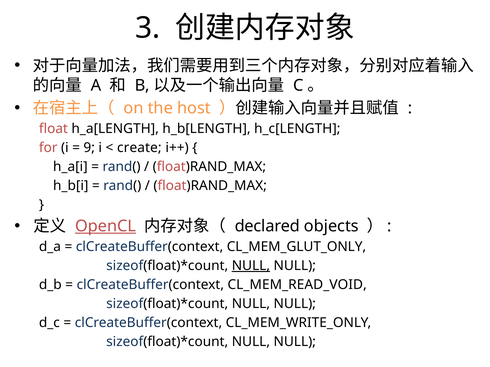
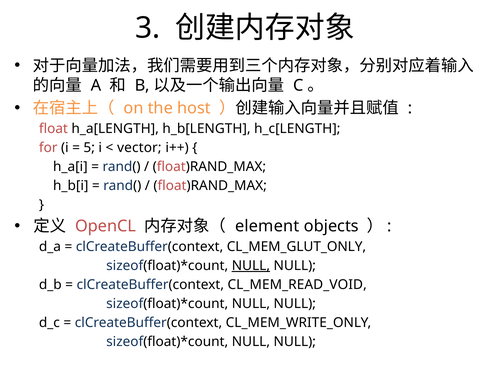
9: 9 -> 5 (89, 148)
create: create -> vector (139, 148)
OpenCL underline: present -> none (106, 227)
declared: declared -> element (267, 227)
